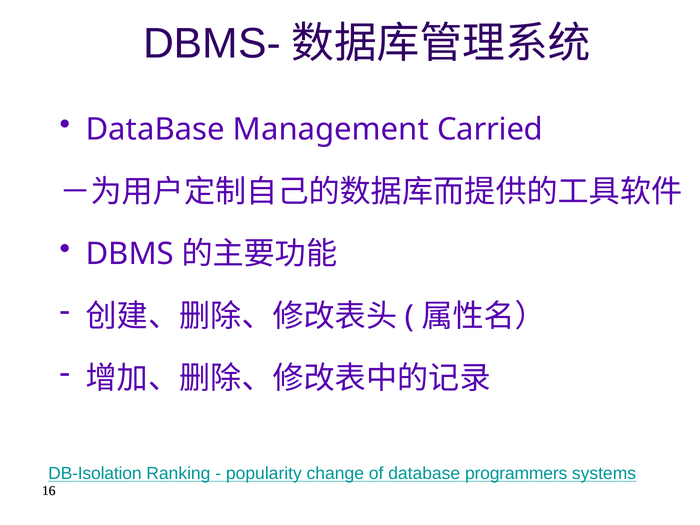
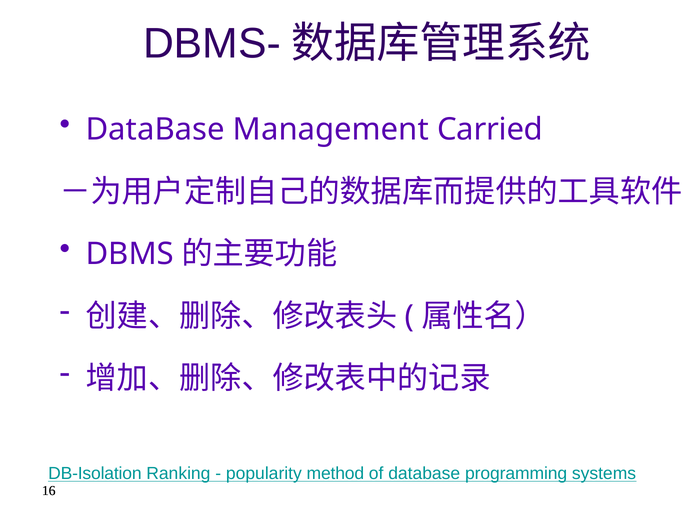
change: change -> method (335, 474)
programmers: programmers -> programming (516, 474)
